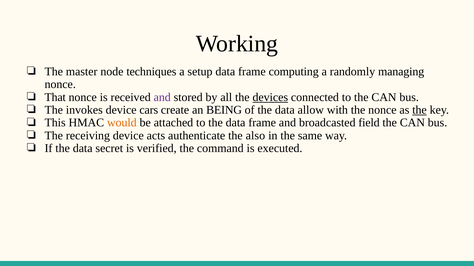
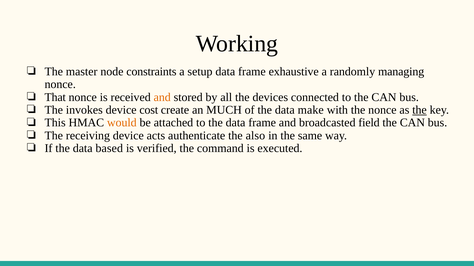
techniques: techniques -> constraints (151, 72)
computing: computing -> exhaustive (294, 72)
and colour: purple -> orange (162, 97)
devices underline: present -> none (270, 97)
cars: cars -> cost (149, 110)
BEING: BEING -> MUCH (224, 110)
allow: allow -> make (311, 110)
secret: secret -> based (109, 149)
